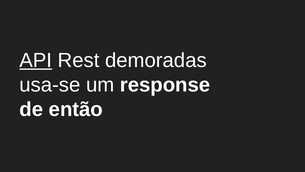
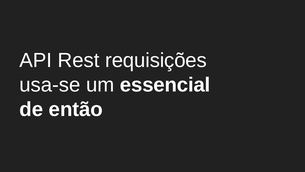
API underline: present -> none (36, 60)
demoradas: demoradas -> requisições (156, 60)
response: response -> essencial (165, 85)
